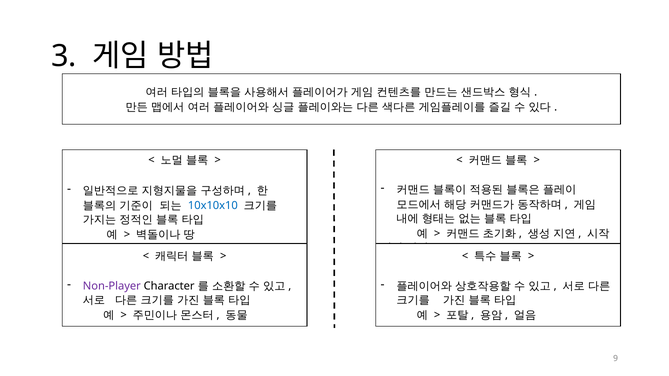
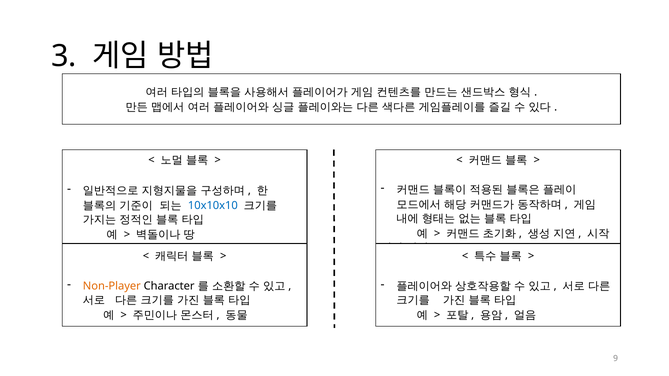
Non-Player colour: purple -> orange (112, 286)
